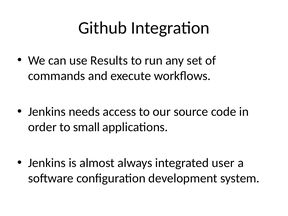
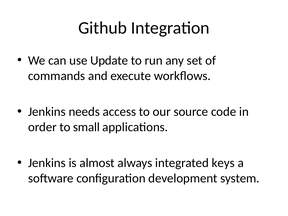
Results: Results -> Update (109, 60)
user: user -> keys (223, 163)
